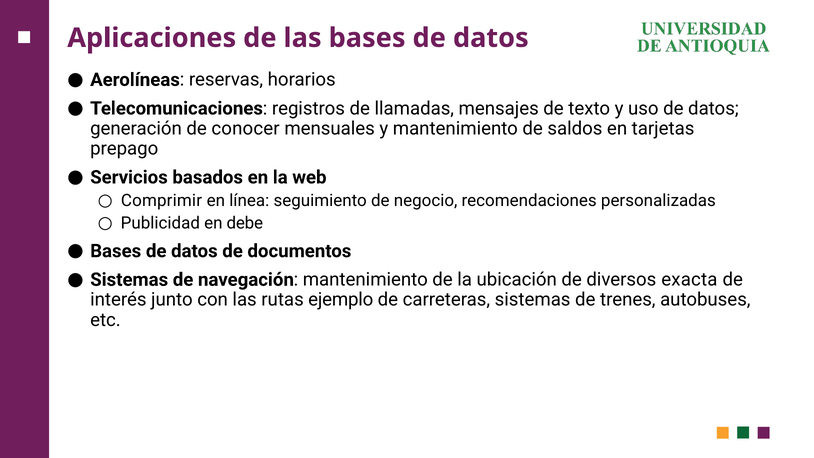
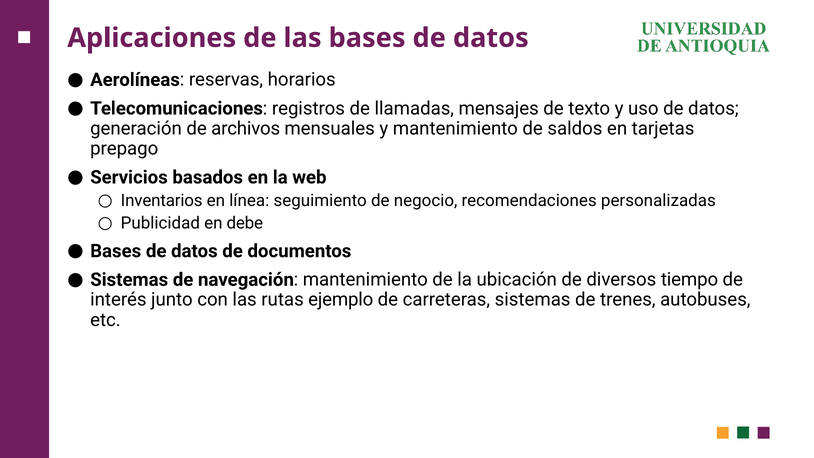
conocer: conocer -> archivos (246, 128)
Comprimir: Comprimir -> Inventarios (162, 201)
exacta: exacta -> tiempo (690, 280)
